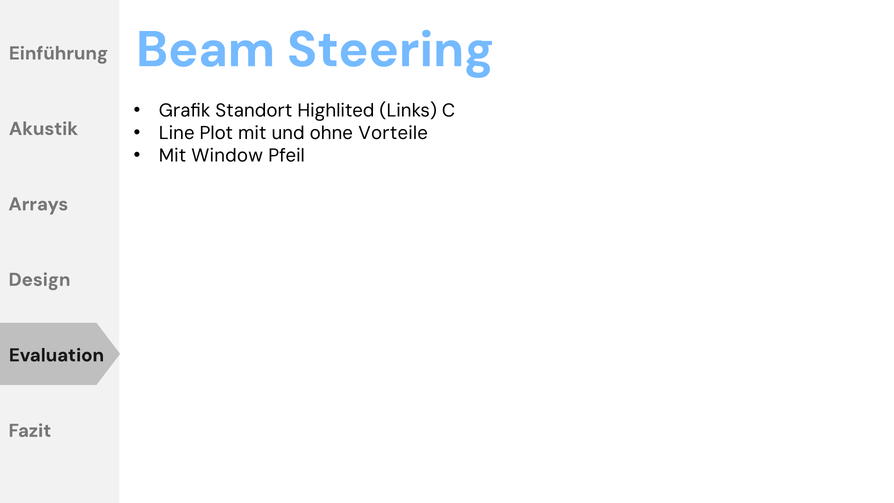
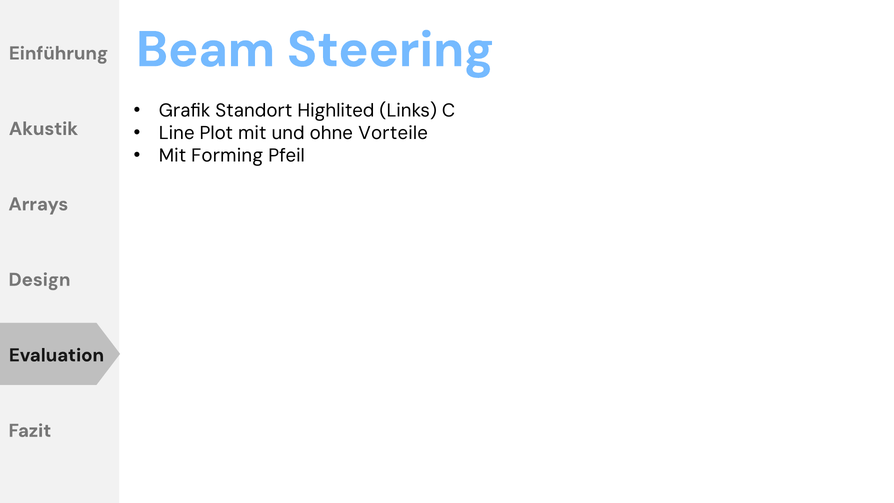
Window: Window -> Forming (227, 156)
